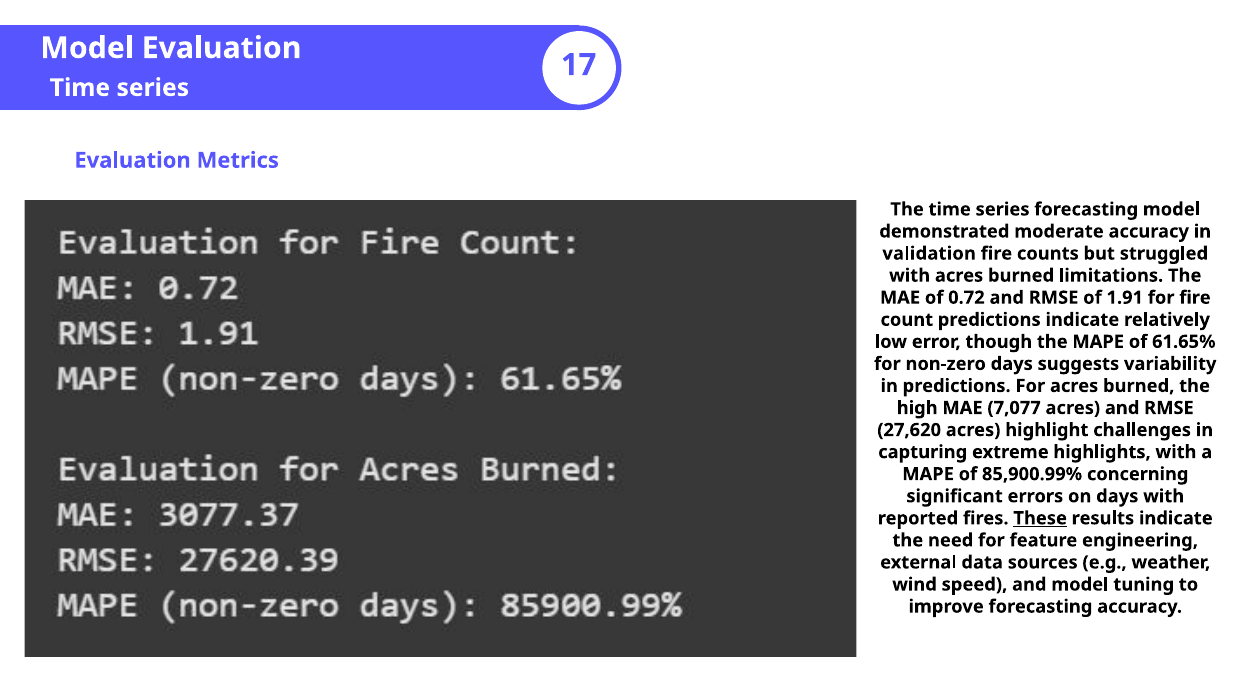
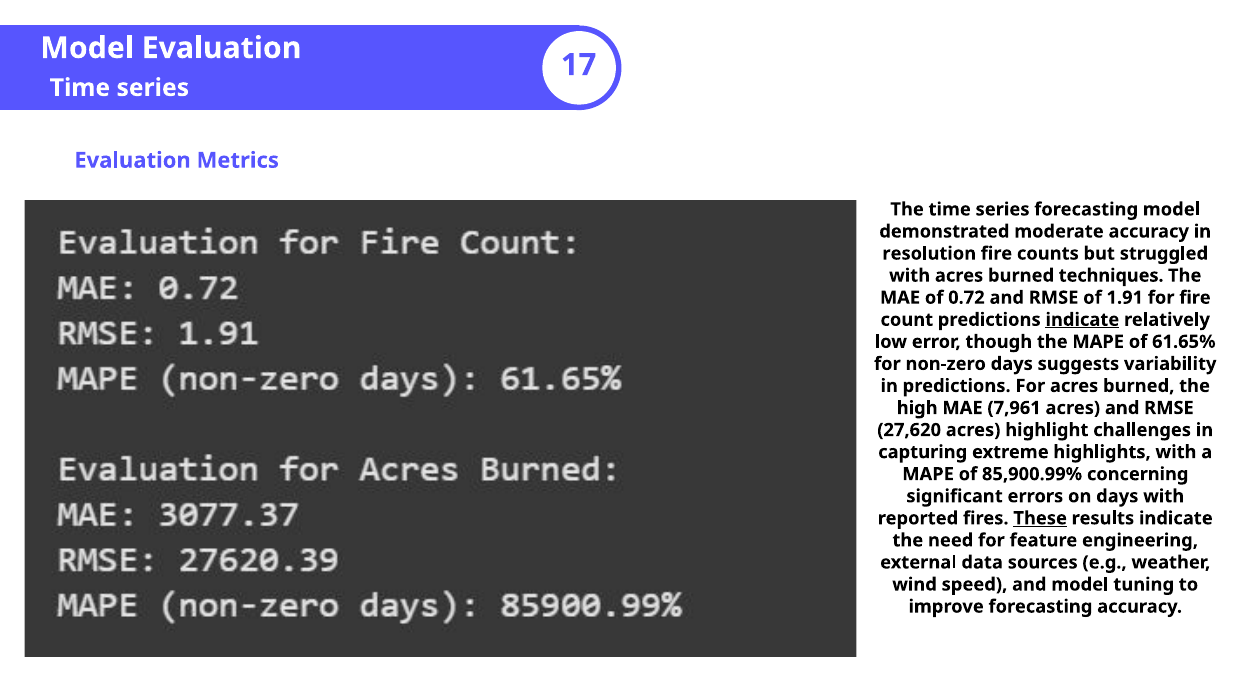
validation: validation -> resolution (929, 254)
limitations: limitations -> techniques (1111, 276)
indicate underline: none -> present (1082, 320)
7,077: 7,077 -> 7,961 (1014, 408)
